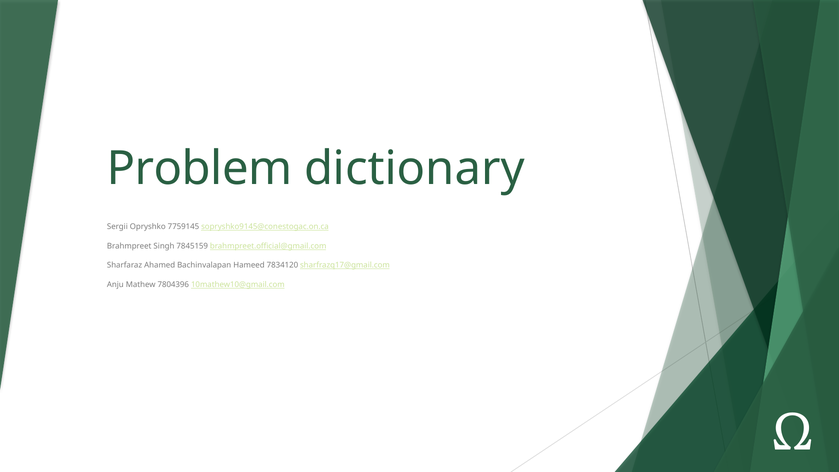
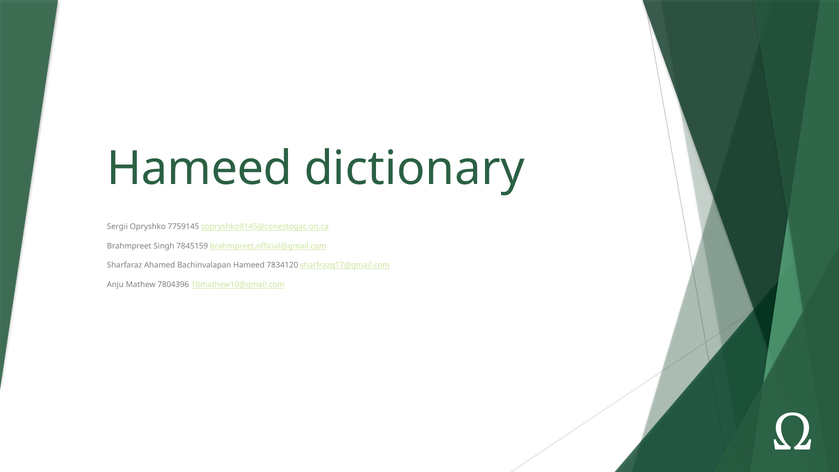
Problem: Problem -> Hameed (200, 168)
